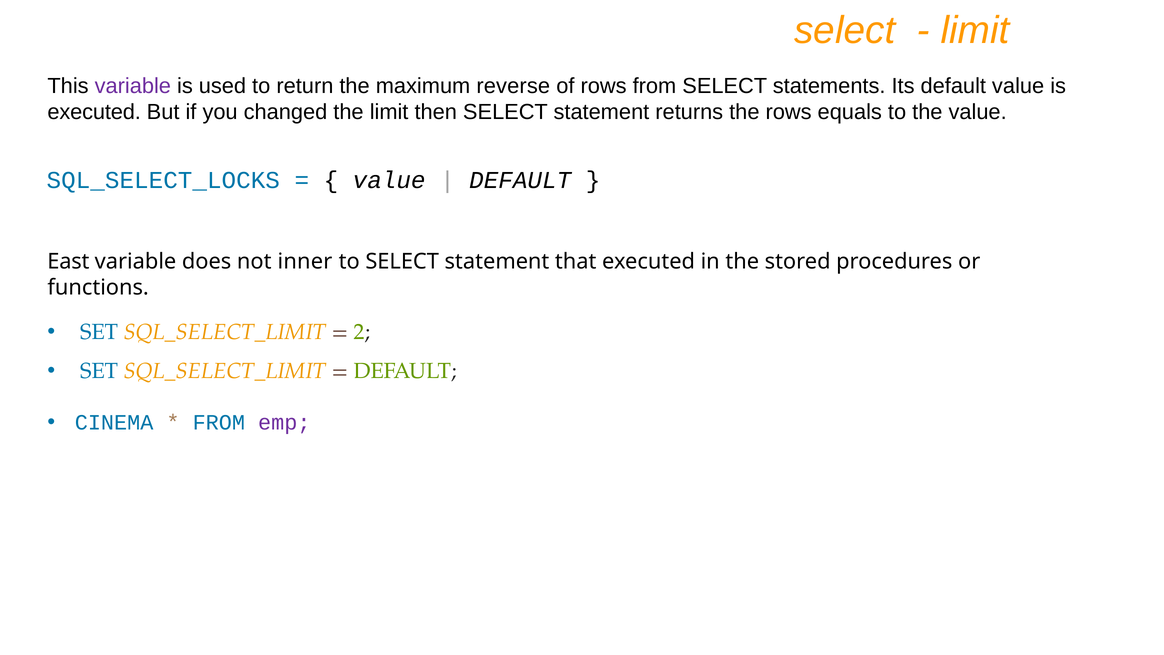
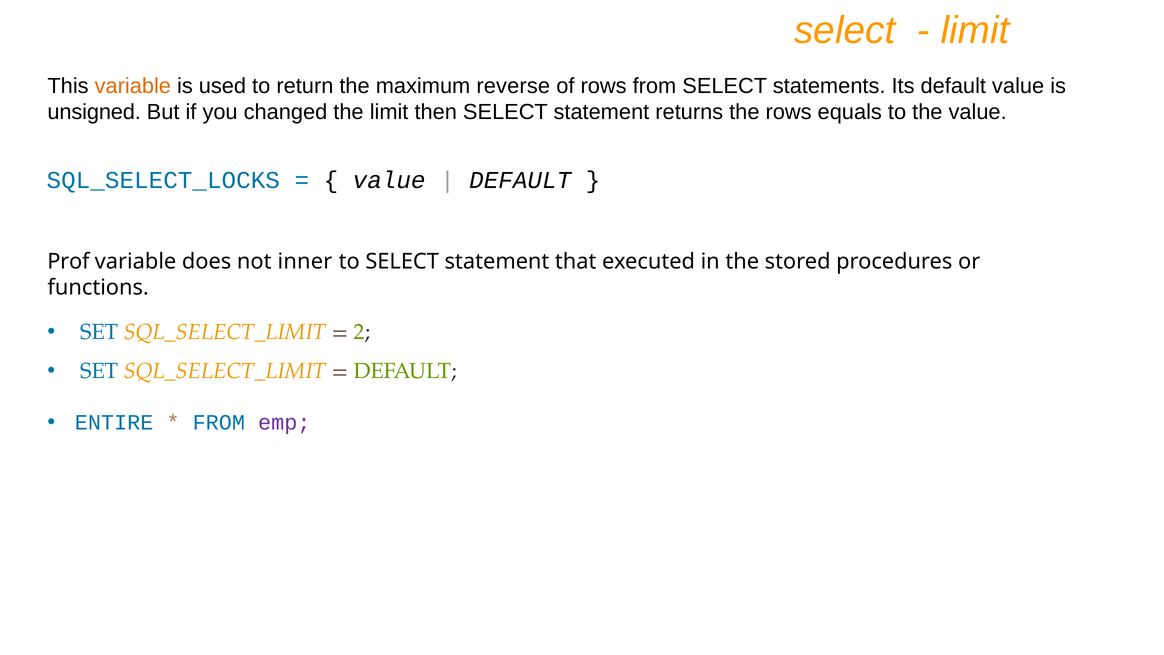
variable colour: purple -> orange (133, 86)
executed: executed -> unsigned (94, 112)
East: East -> Prof (68, 261)
CINEMA: CINEMA -> ENTIRE (114, 422)
